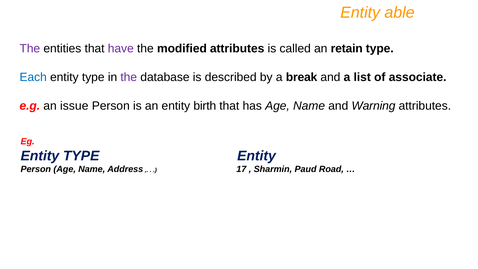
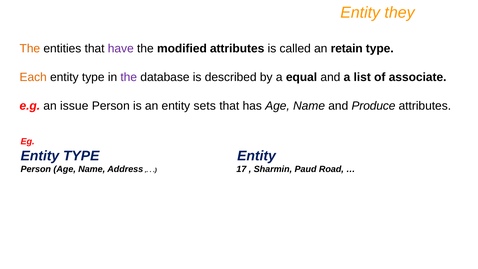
able: able -> they (400, 12)
The colour: purple -> orange (30, 49)
Each colour: blue -> orange (33, 77)
break: break -> equal (302, 77)
birth: birth -> sets (205, 106)
Warning: Warning -> Produce (373, 106)
